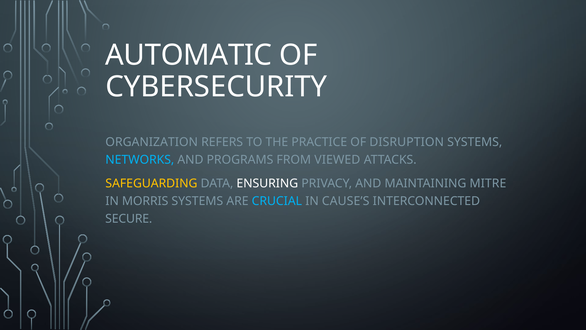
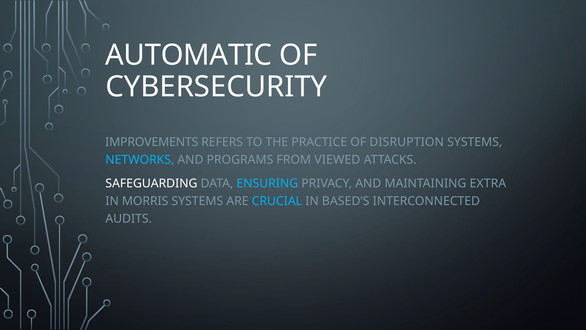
ORGANIZATION: ORGANIZATION -> IMPROVEMENTS (152, 142)
SAFEGUARDING colour: yellow -> white (151, 183)
ENSURING colour: white -> light blue (267, 183)
MITRE: MITRE -> EXTRA (488, 183)
CAUSE’S: CAUSE’S -> BASED’S (346, 201)
SECURE: SECURE -> AUDITS (129, 218)
